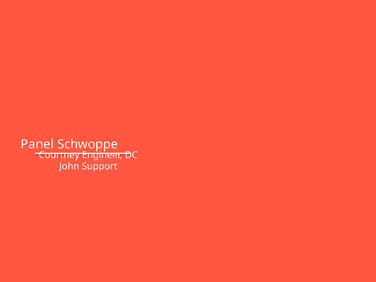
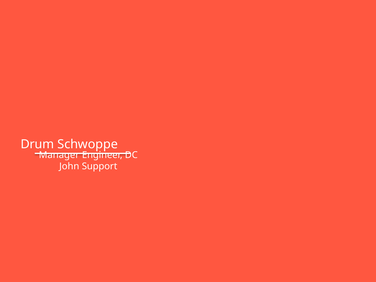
Panel: Panel -> Drum (37, 144)
Courtney: Courtney -> Manager (59, 155)
